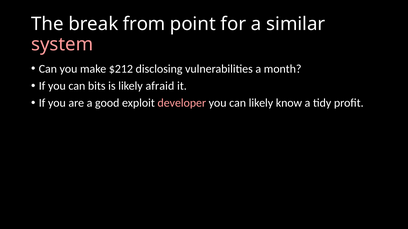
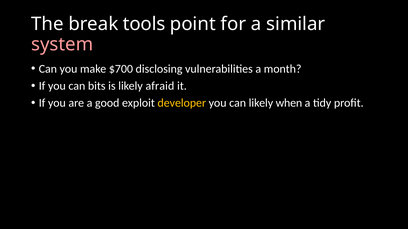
from: from -> tools (144, 24)
$212: $212 -> $700 (121, 69)
developer colour: pink -> yellow (182, 103)
know: know -> when (289, 103)
